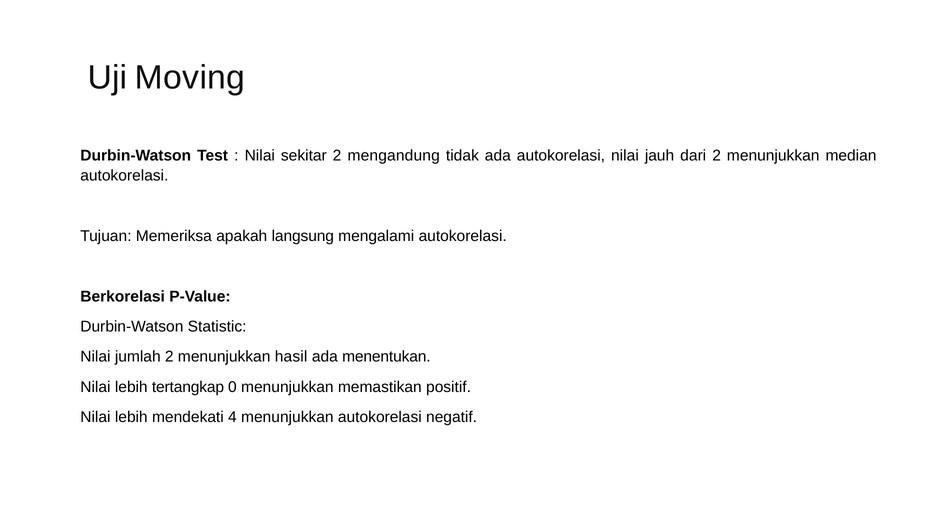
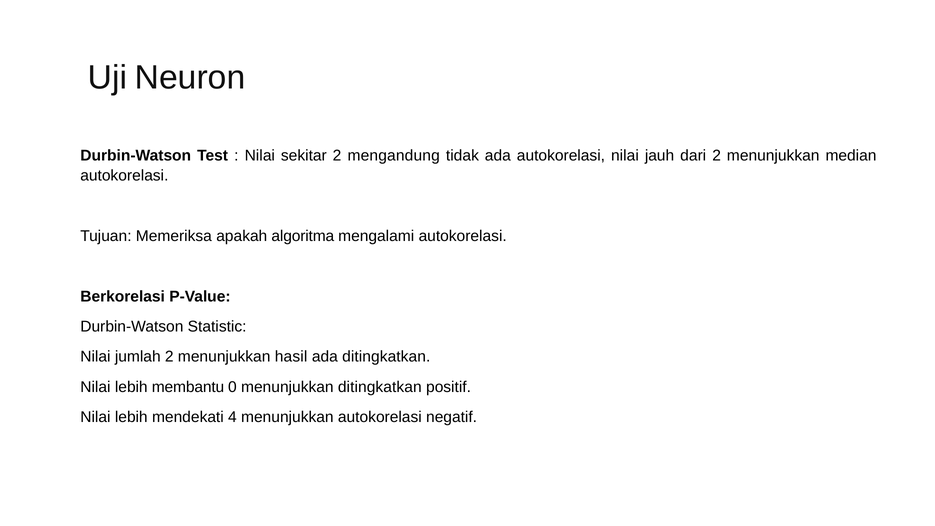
Moving: Moving -> Neuron (190, 77)
langsung: langsung -> algoritma (303, 236)
ada menentukan: menentukan -> ditingkatkan (386, 357)
tertangkap: tertangkap -> membantu (188, 387)
menunjukkan memastikan: memastikan -> ditingkatkan (380, 387)
